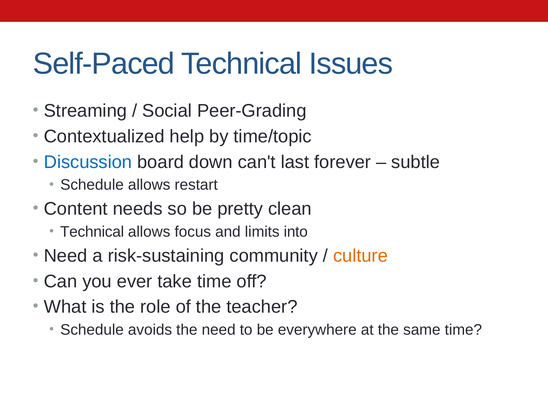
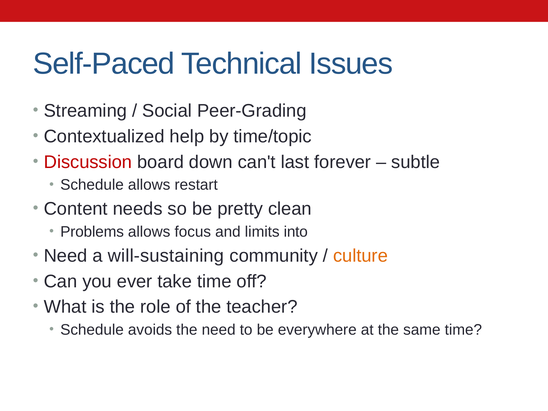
Discussion colour: blue -> red (88, 162)
Technical: Technical -> Problems (92, 232)
risk-sustaining: risk-sustaining -> will-sustaining (166, 256)
